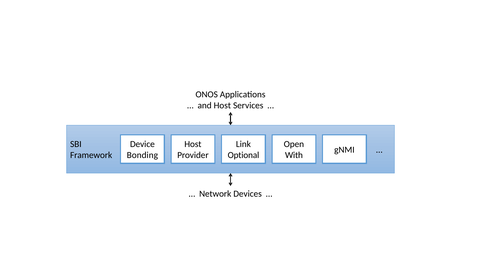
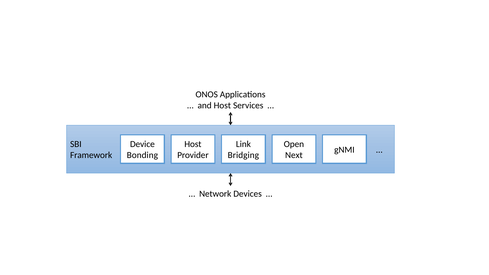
Optional: Optional -> Bridging (243, 155)
With: With -> Next (294, 155)
